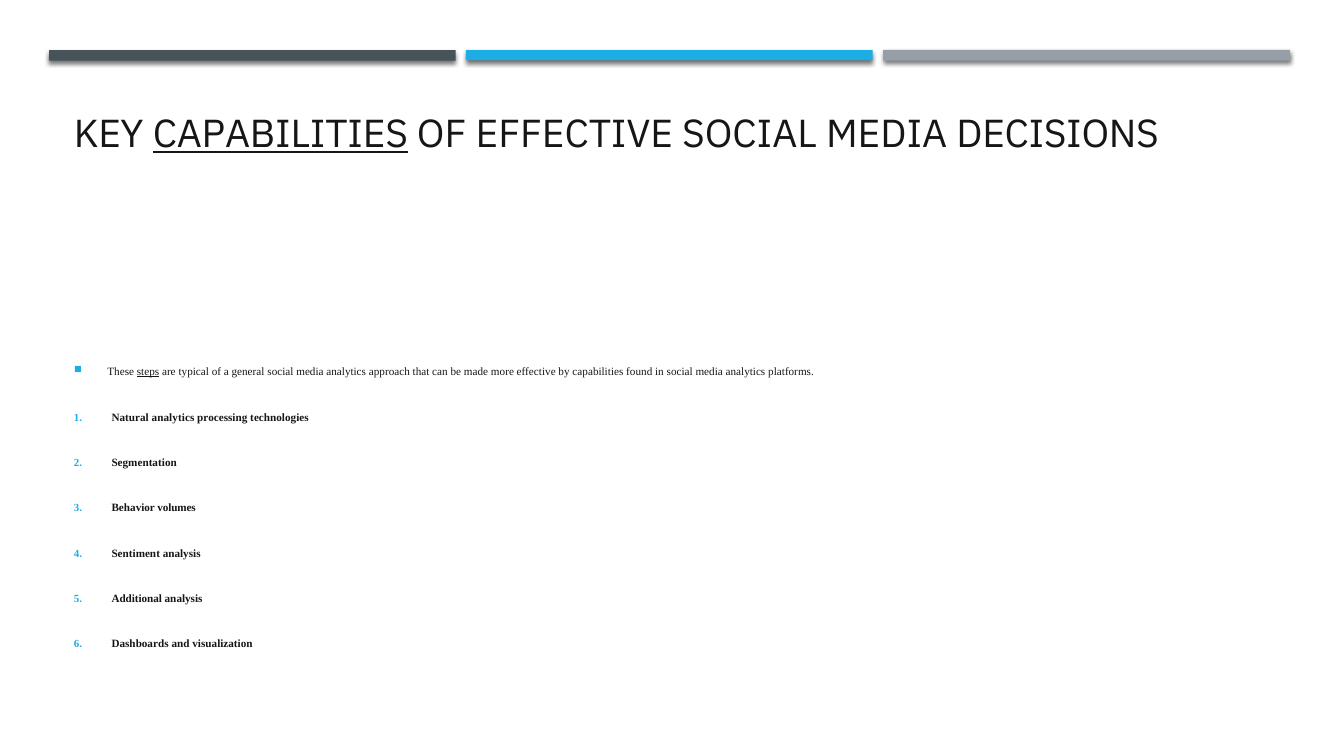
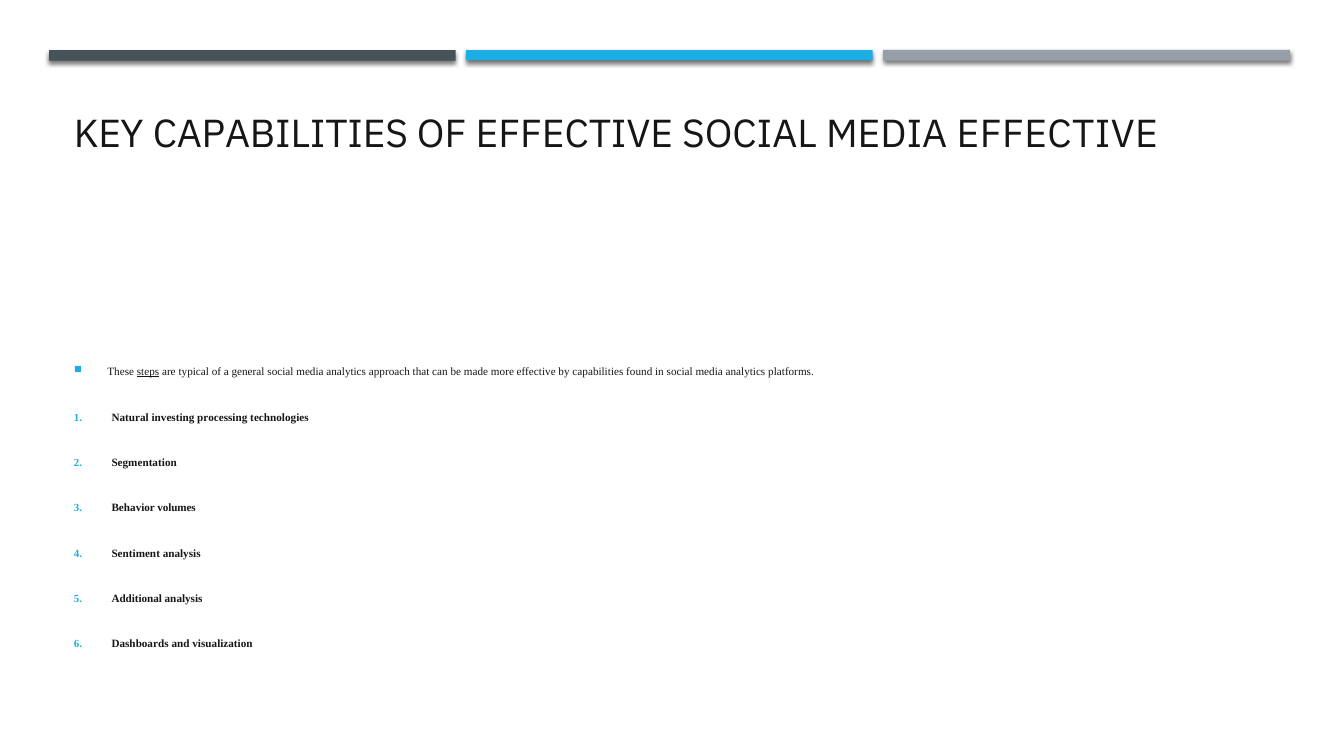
CAPABILITIES underline: present -> none (280, 135)
MEDIA DECISIONS: DECISIONS -> EFFECTIVE (1057, 135)
Natural analytics: analytics -> investing (173, 417)
